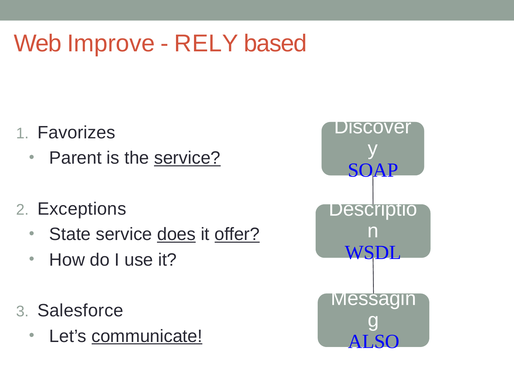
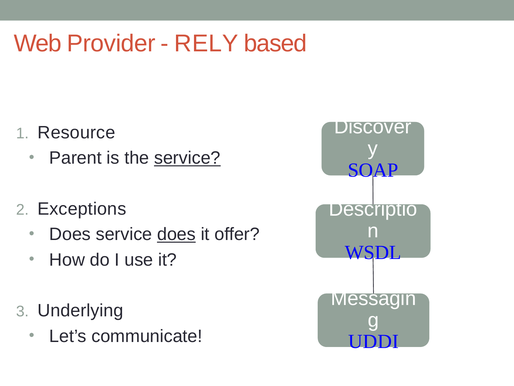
Improve: Improve -> Provider (111, 43)
Favorizes: Favorizes -> Resource (76, 132)
State: State -> Does (70, 234)
offer underline: present -> none (237, 234)
Salesforce: Salesforce -> Underlying (80, 310)
communicate underline: present -> none (147, 336)
ALSO: ALSO -> UDDI (373, 341)
